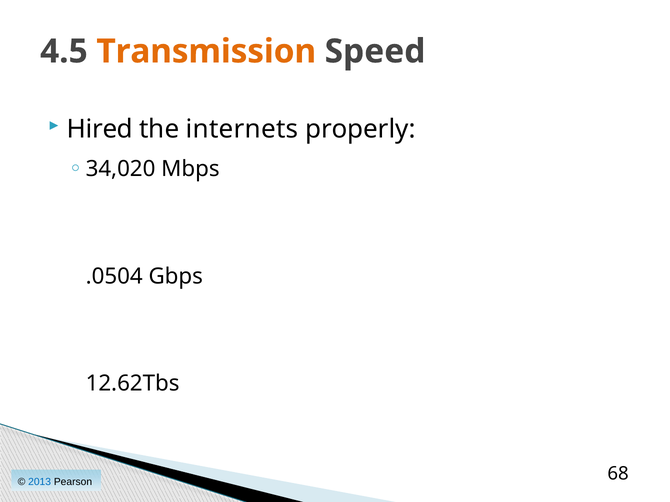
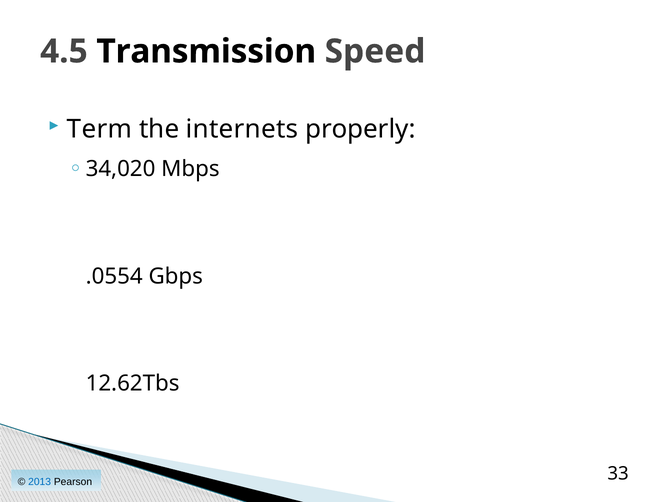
Transmission colour: orange -> black (206, 51)
Hired: Hired -> Term (100, 129)
.0504: .0504 -> .0554 (114, 276)
68: 68 -> 33 (618, 474)
